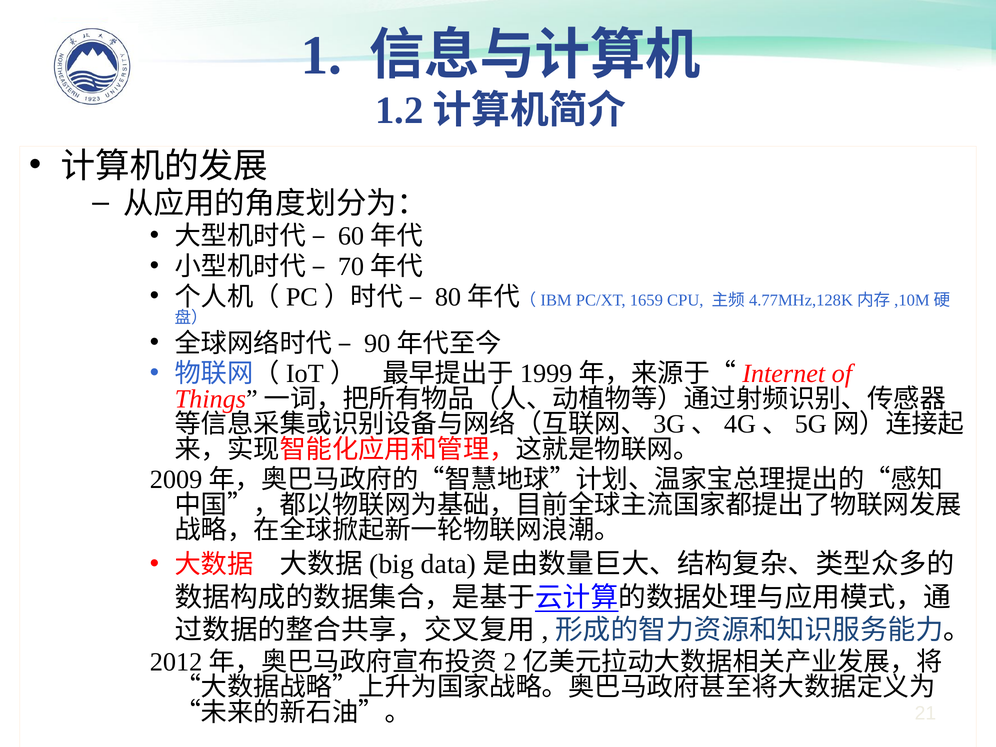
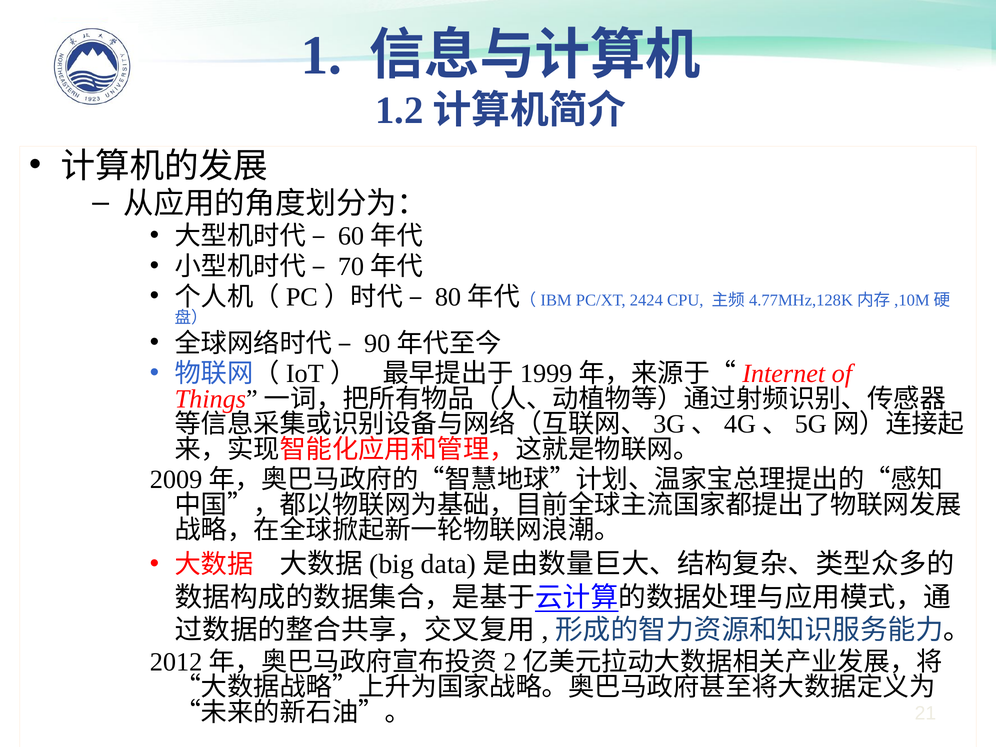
1659: 1659 -> 2424 (646, 300)
